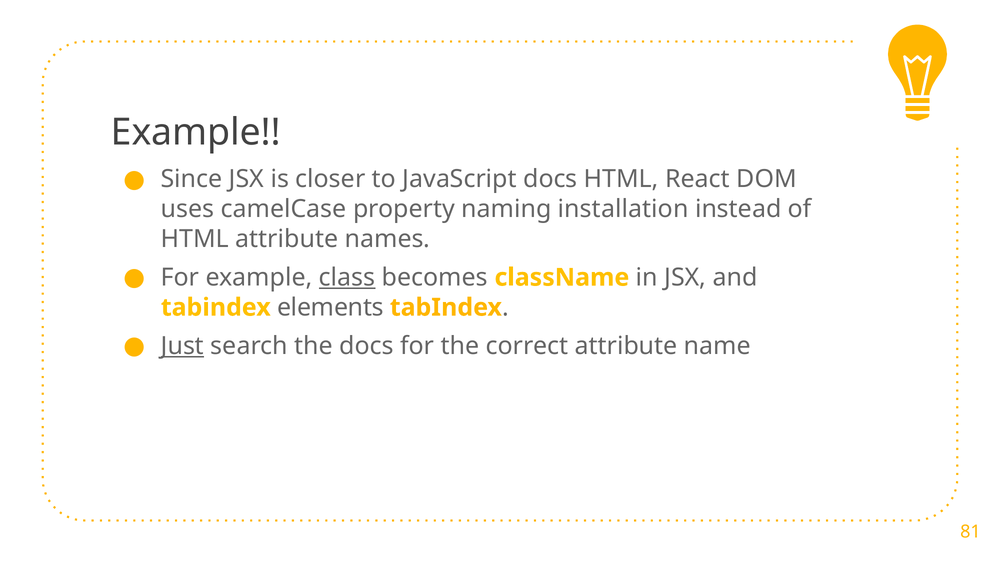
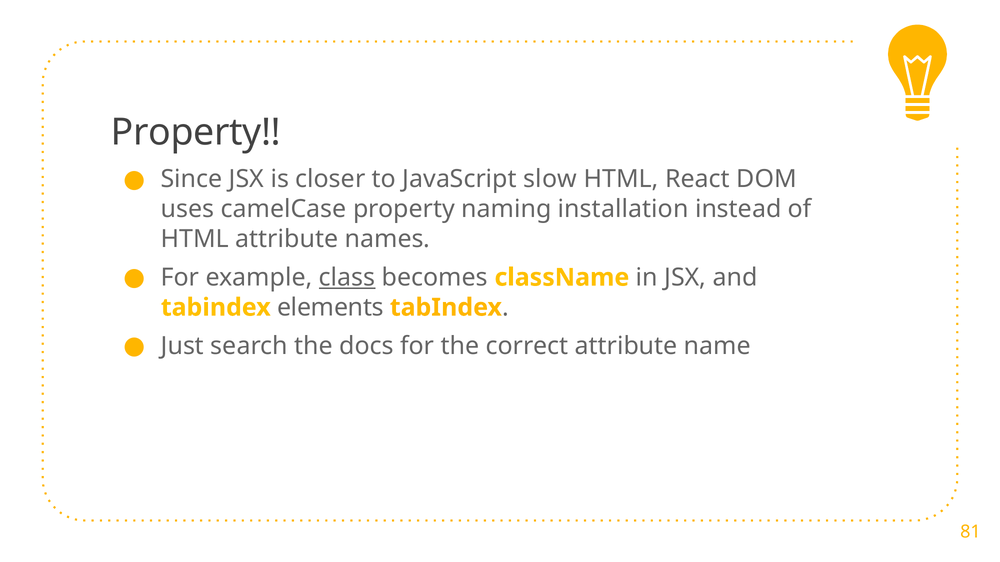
Example: Example -> Property (196, 133)
JavaScript docs: docs -> slow (550, 179)
Just underline: present -> none (182, 346)
